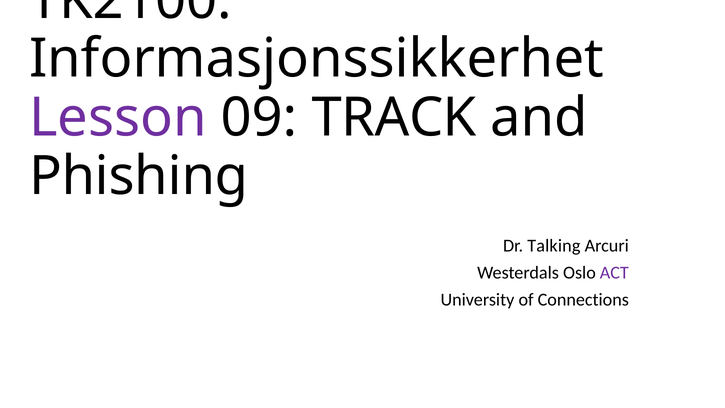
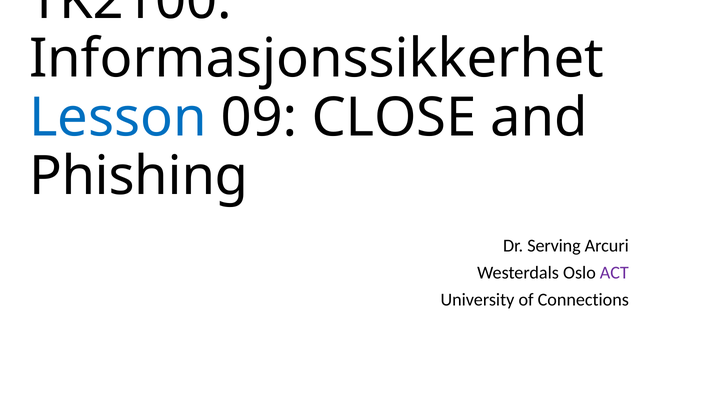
Lesson colour: purple -> blue (118, 118)
TRACK: TRACK -> CLOSE (394, 118)
Talking: Talking -> Serving (554, 246)
